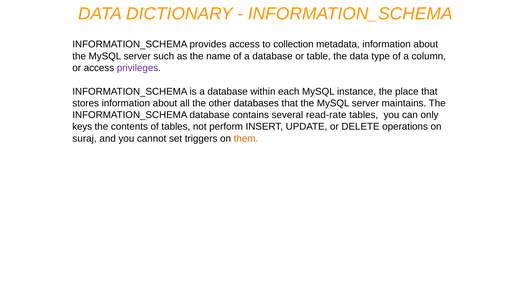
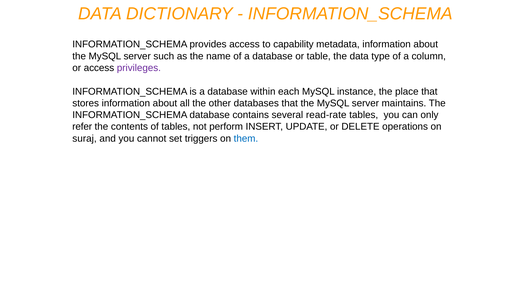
collection: collection -> capability (293, 44)
keys: keys -> refer (82, 127)
them colour: orange -> blue (246, 138)
